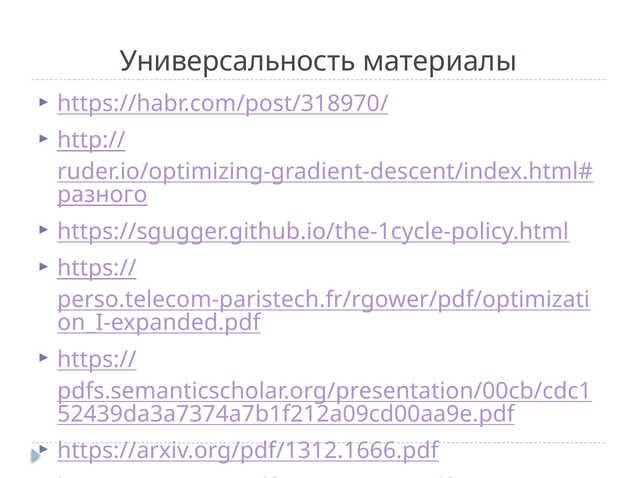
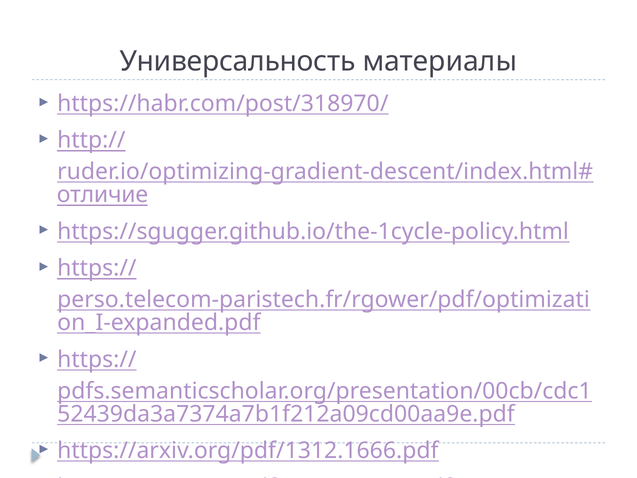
разного: разного -> отличие (102, 195)
